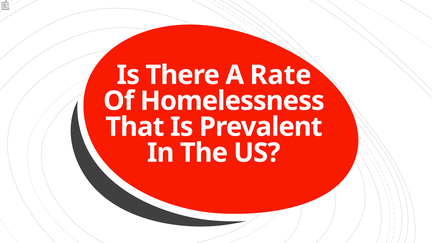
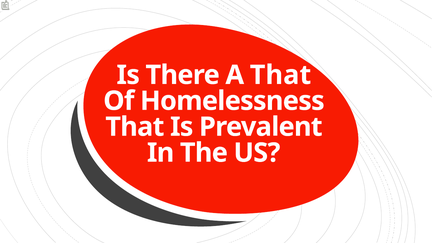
A Rate: Rate -> That (281, 75)
